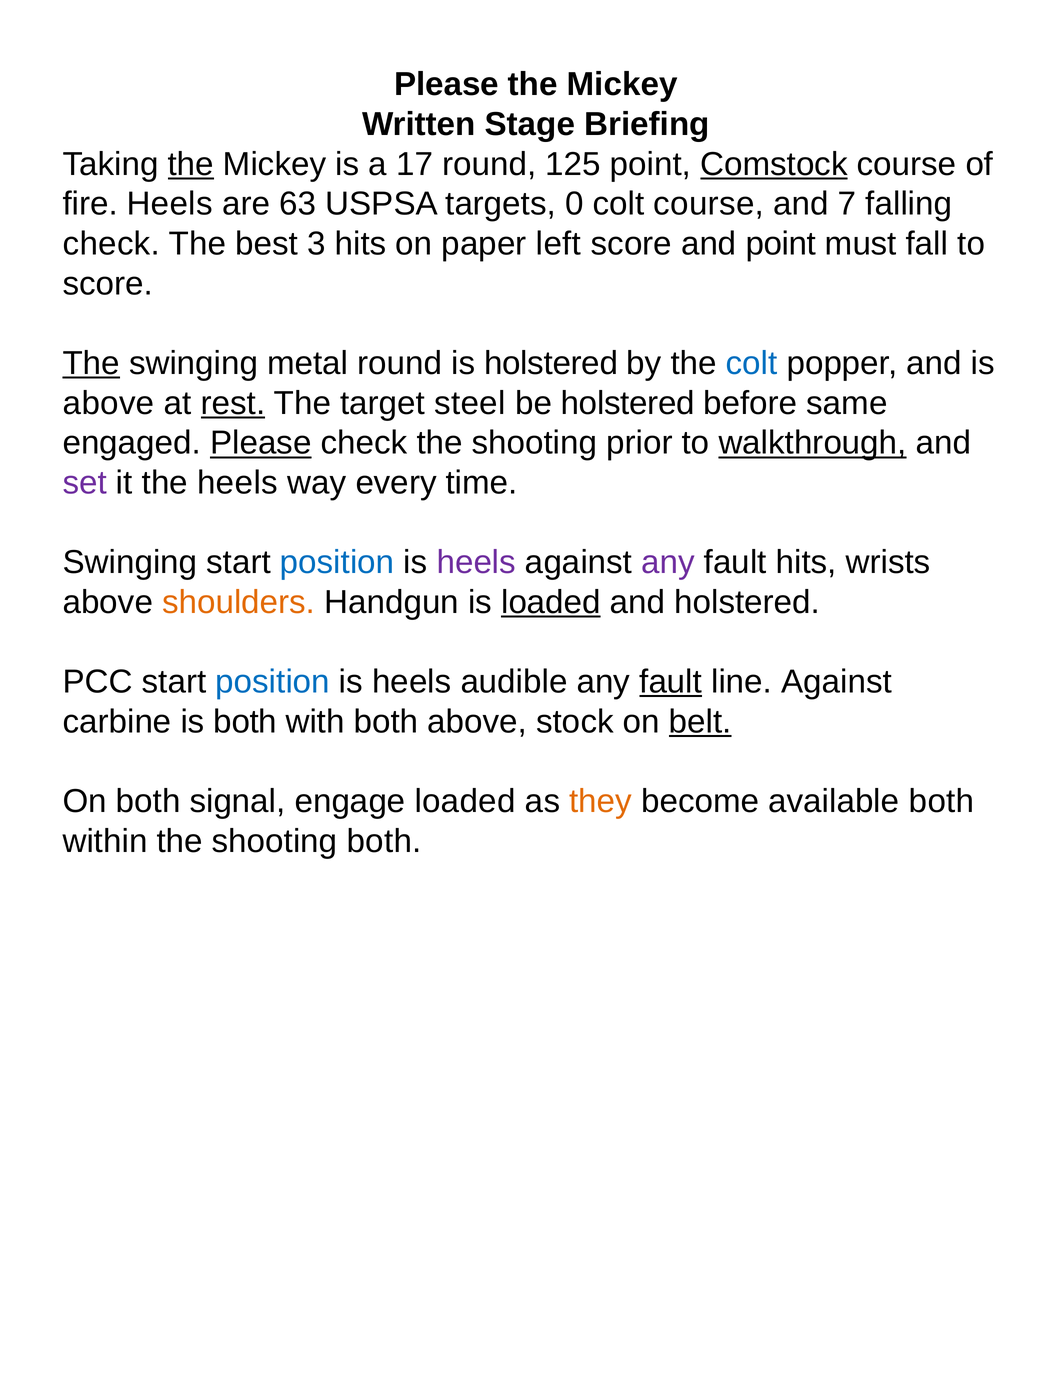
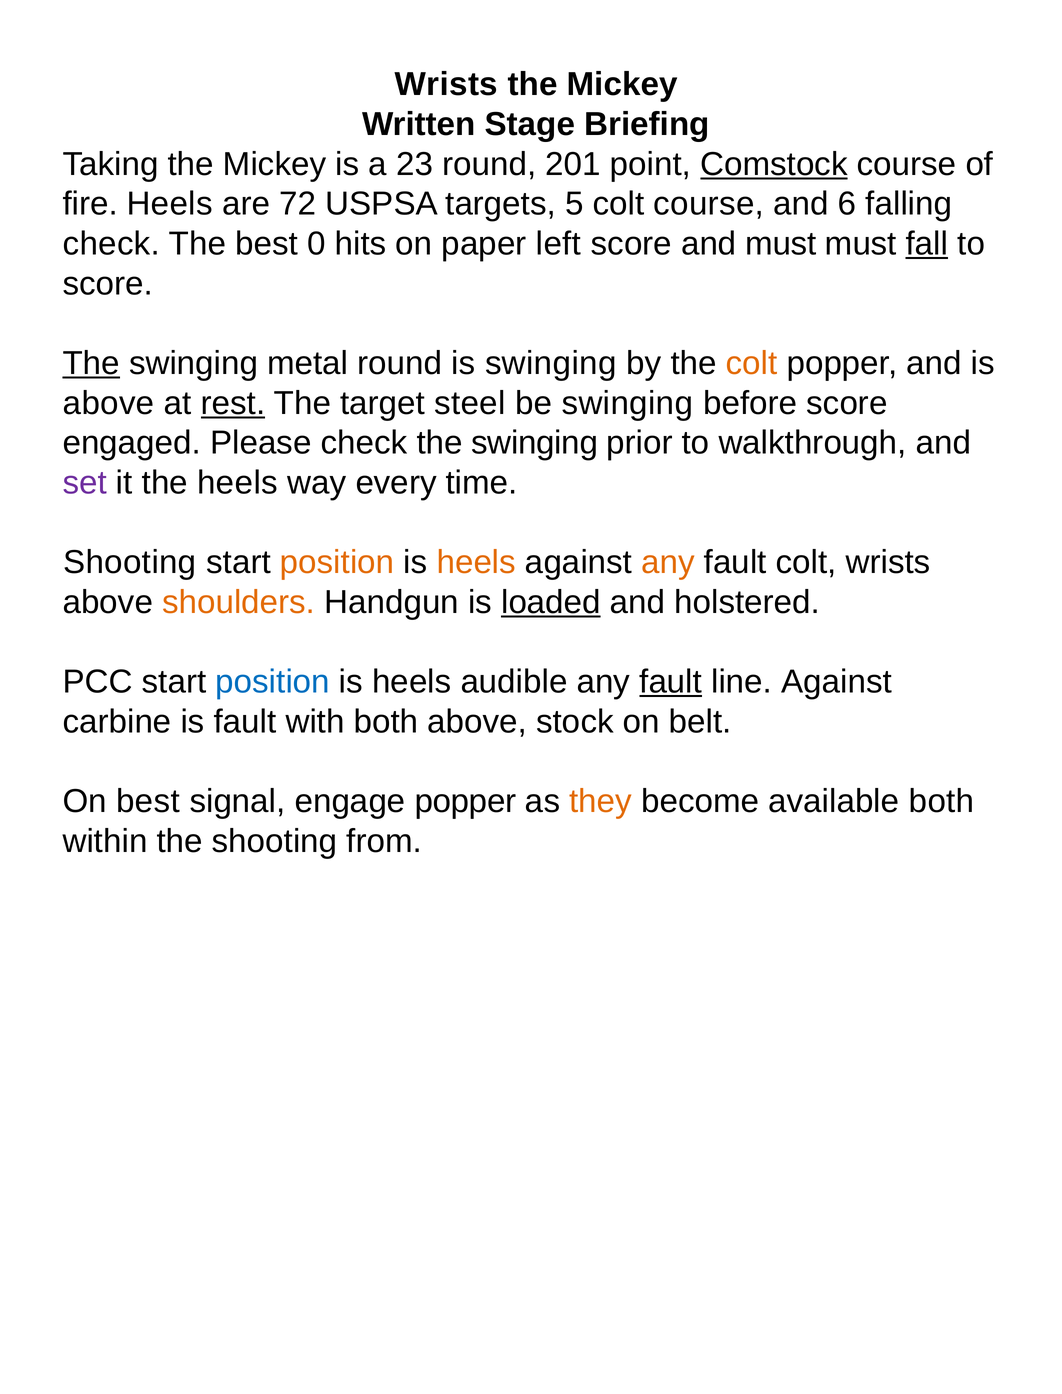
Please: Please -> Wrists (446, 85)
the underline: present -> none (191, 164)
17: 17 -> 23 (415, 164)
125: 125 -> 201 (573, 164)
63: 63 -> 72 (298, 204)
0: 0 -> 5 (574, 204)
7: 7 -> 6 (847, 204)
3: 3 -> 0 (316, 244)
and point: point -> must (781, 244)
fall underline: none -> present (927, 244)
is holstered: holstered -> swinging (551, 363)
colt colour: blue -> orange (752, 363)
be holstered: holstered -> swinging (627, 403)
before same: same -> score (847, 403)
Please underline: present -> none (261, 443)
check the shooting: shooting -> swinging (535, 443)
walkthrough underline: present -> none (813, 443)
Swinging: Swinging -> Shooting (130, 562)
position colour: blue -> orange (337, 562)
heels colour: purple -> orange (476, 562)
any colour: purple -> orange (668, 562)
fault hits: hits -> colt (806, 562)
is both: both -> fault (245, 722)
belt underline: present -> none (700, 722)
On both: both -> best (148, 801)
engage loaded: loaded -> popper (465, 801)
shooting both: both -> from (384, 841)
